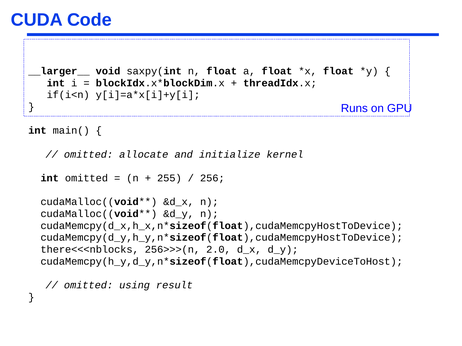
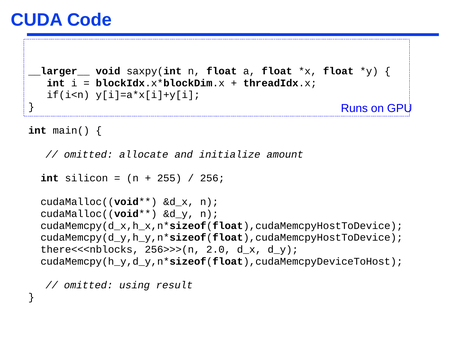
kernel: kernel -> amount (285, 155)
int omitted: omitted -> silicon (86, 178)
